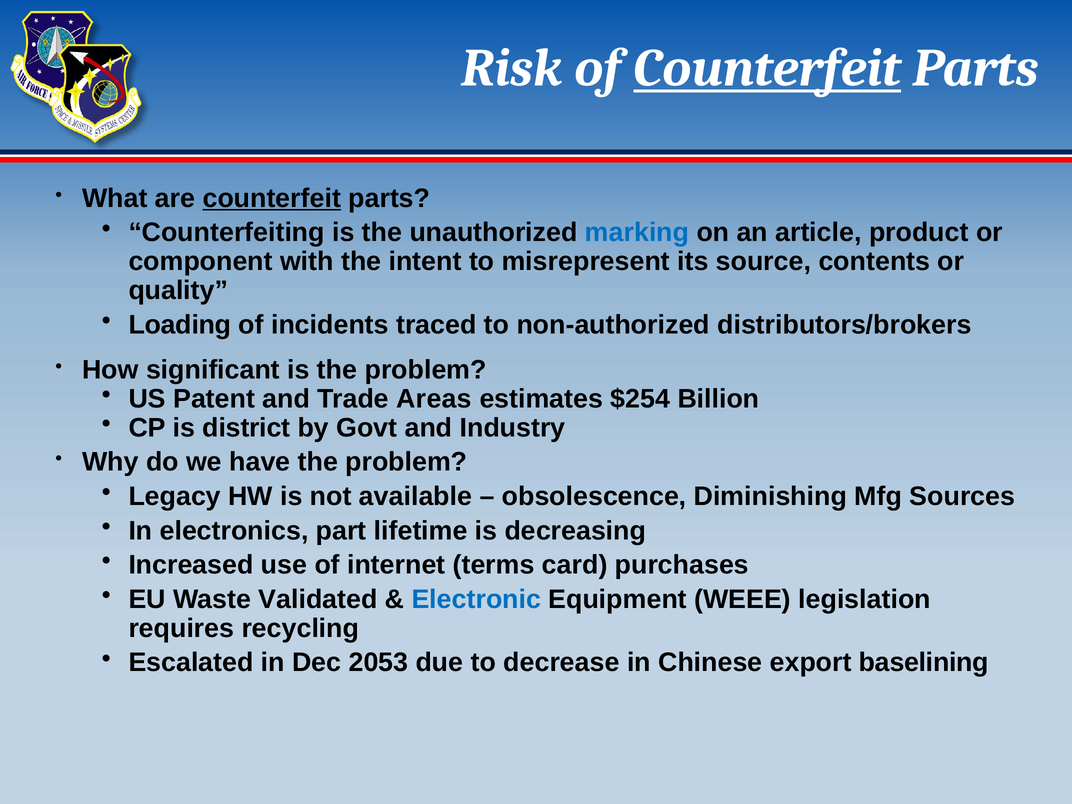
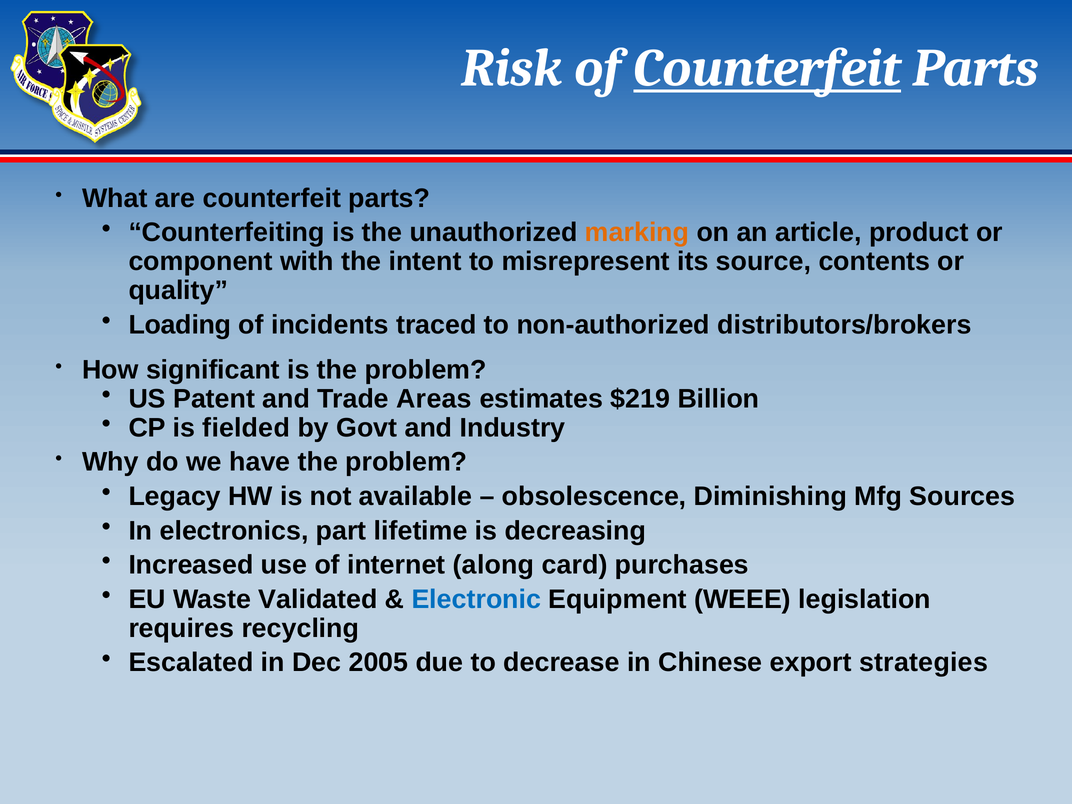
counterfeit underline: present -> none (272, 198)
marking colour: blue -> orange (637, 233)
$254: $254 -> $219 (640, 399)
district: district -> fielded (246, 428)
terms: terms -> along (494, 565)
2053: 2053 -> 2005 (378, 663)
baselining: baselining -> strategies (924, 663)
